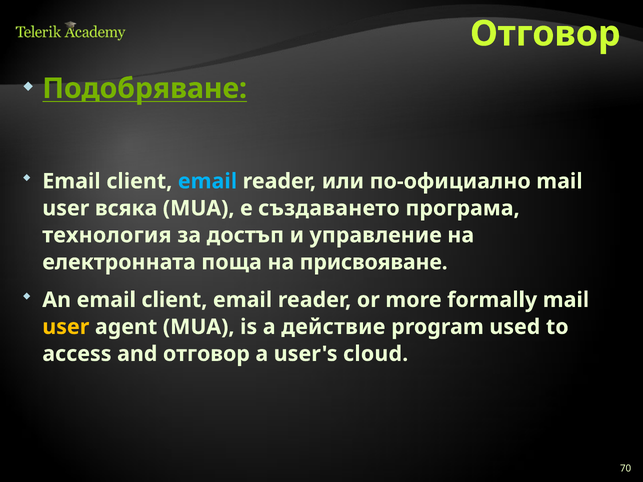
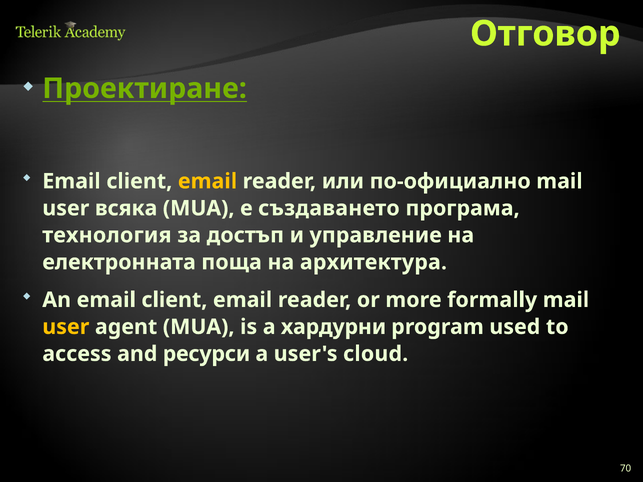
Подобряване: Подобряване -> Проектиране (145, 89)
email colour: light blue -> yellow (208, 181)
присвояване: присвояване -> архитектура (373, 262)
действие: действие -> хардурни (334, 327)
and отговор: отговор -> ресурси (206, 354)
